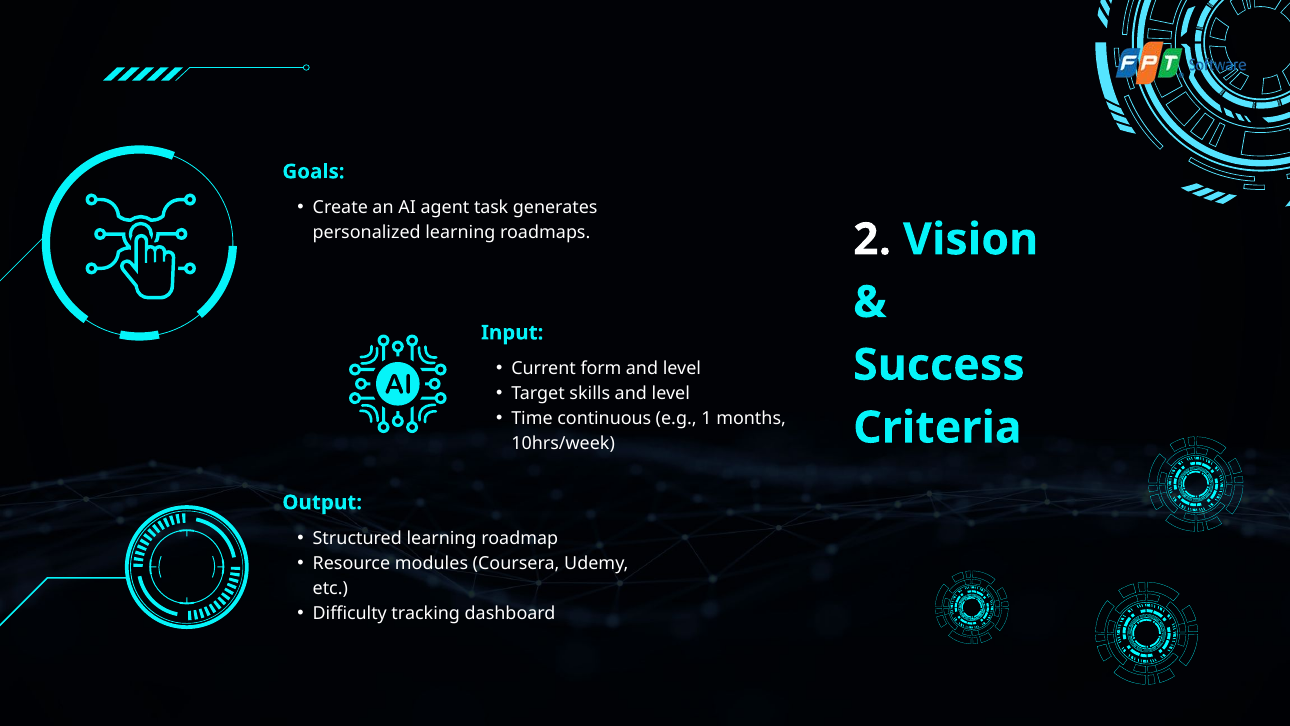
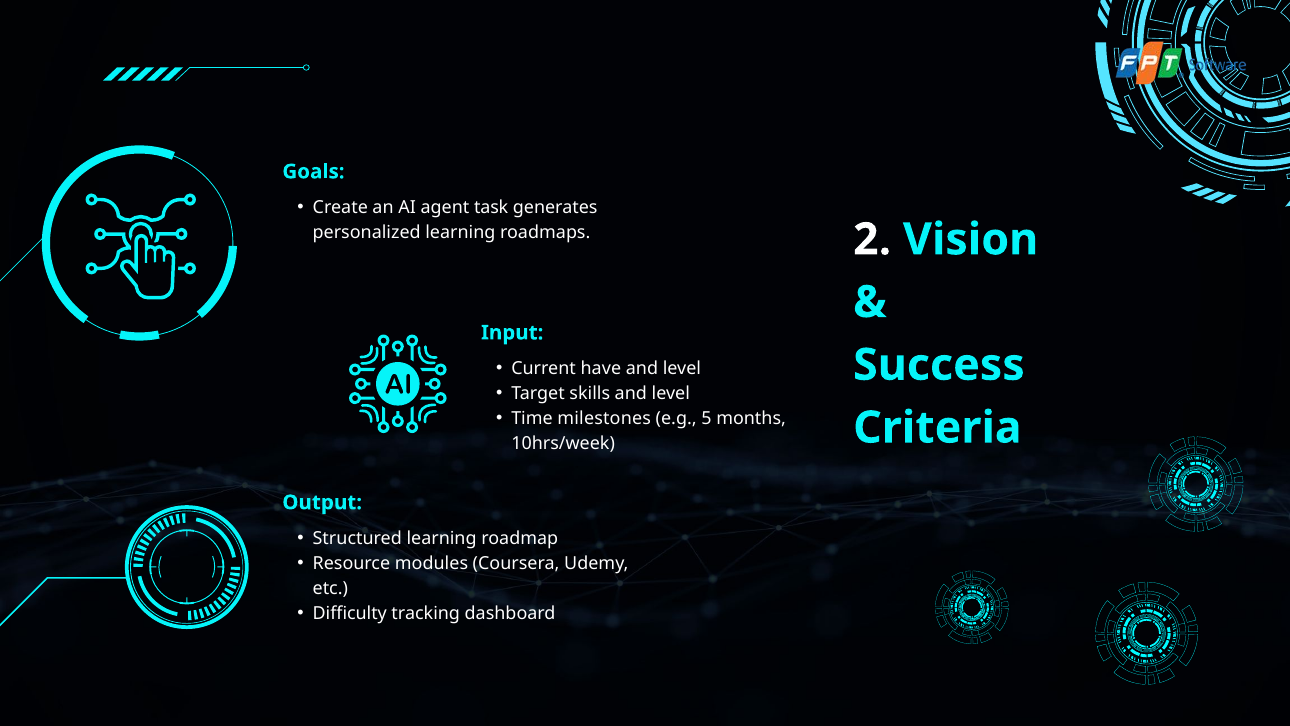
form: form -> have (601, 368)
continuous: continuous -> milestones (604, 419)
1: 1 -> 5 (706, 419)
